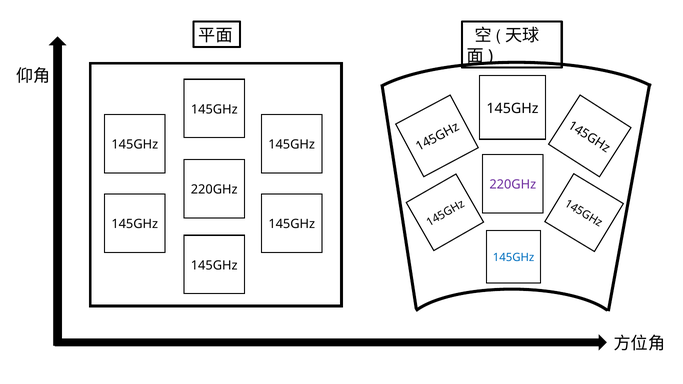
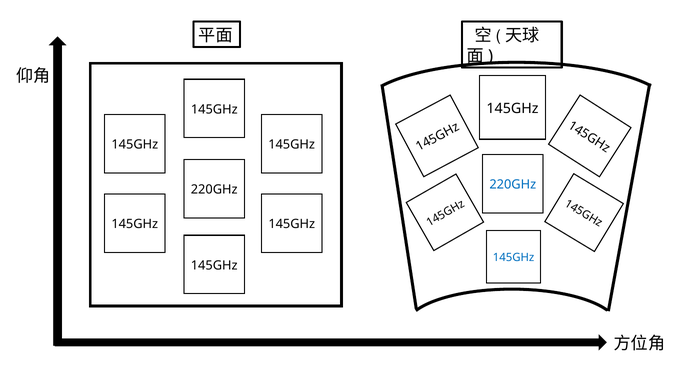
220GHz colour: purple -> blue (513, 185)
